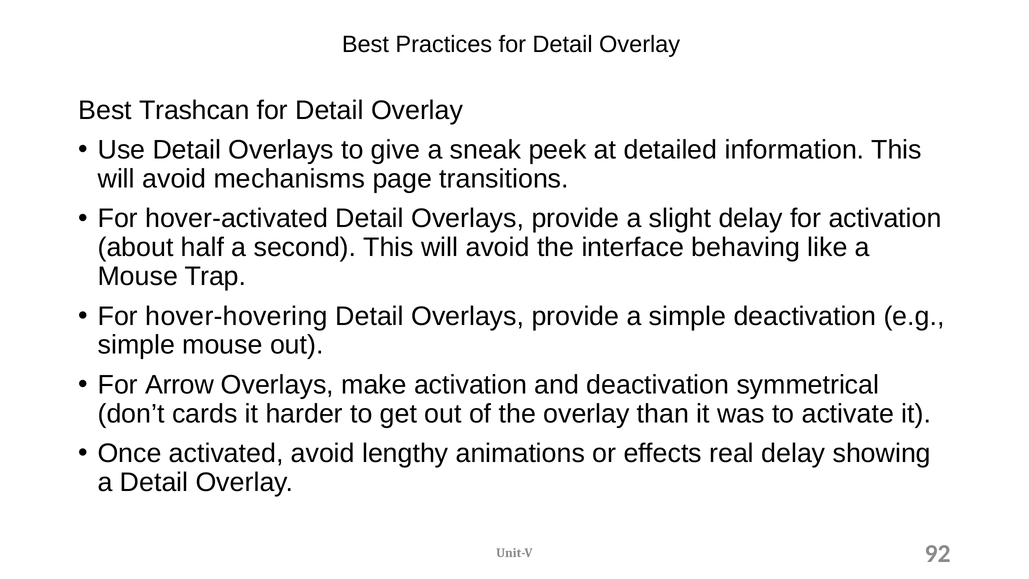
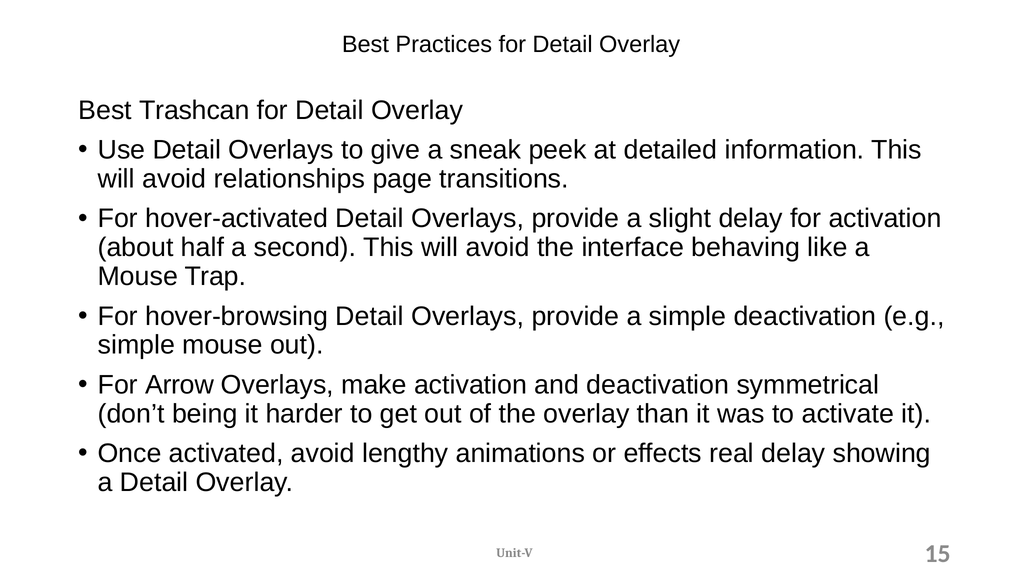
mechanisms: mechanisms -> relationships (289, 179)
hover-hovering: hover-hovering -> hover-browsing (237, 316)
cards: cards -> being (205, 414)
92: 92 -> 15 (938, 553)
